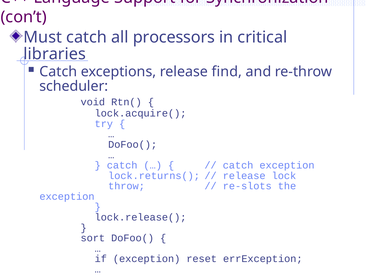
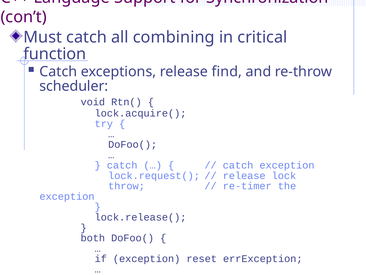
processors: processors -> combining (174, 37)
libraries: libraries -> function (55, 54)
lock.returns(: lock.returns( -> lock.request( (154, 175)
re-slots: re-slots -> re-timer (247, 186)
sort: sort -> both (93, 238)
